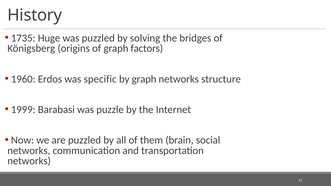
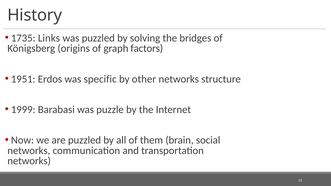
Huge: Huge -> Links (49, 38)
1960: 1960 -> 1951 (23, 79)
by graph: graph -> other (144, 79)
